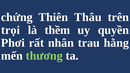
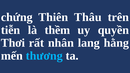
trọi: trọi -> tiễn (11, 30)
Phơi: Phơi -> Thơi (13, 43)
trau: trau -> lang (89, 43)
thương colour: light green -> light blue (44, 56)
